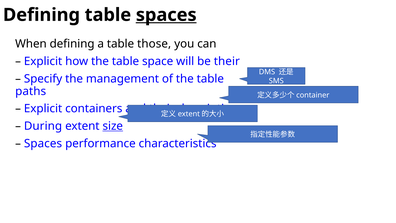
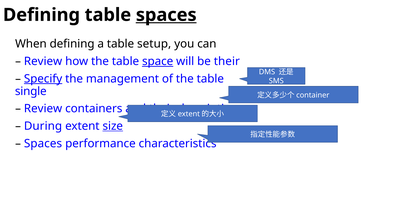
those: those -> setup (154, 44)
Explicit: Explicit -> Review (43, 61)
space underline: none -> present (158, 61)
Specify underline: none -> present (43, 79)
paths: paths -> single (31, 91)
Explicit: Explicit -> Review (43, 109)
